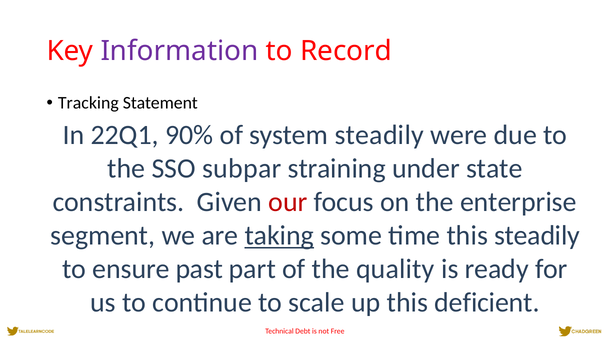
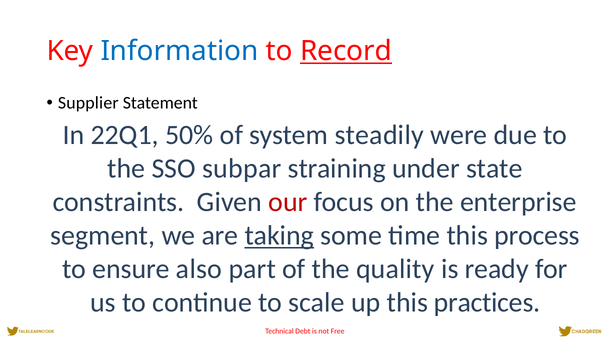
Information colour: purple -> blue (180, 51)
Record underline: none -> present (346, 51)
Tracking: Tracking -> Supplier (88, 103)
90%: 90% -> 50% (189, 135)
this steadily: steadily -> process (537, 236)
past: past -> also (199, 269)
deficient: deficient -> practices (487, 303)
